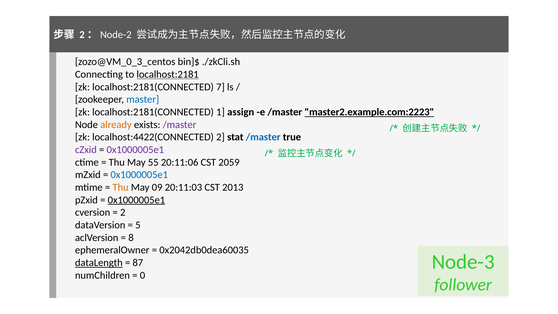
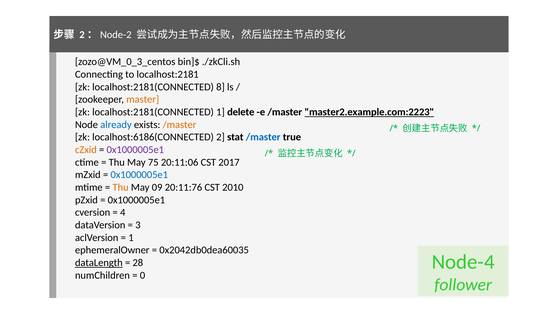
localhost:2181 underline: present -> none (168, 74)
7: 7 -> 8 (220, 87)
master colour: blue -> orange (143, 99)
assign: assign -> delete (241, 112)
already colour: orange -> blue (116, 125)
/master colour: purple -> orange (180, 125)
localhost:4422(CONNECTED: localhost:4422(CONNECTED -> localhost:6186(CONNECTED (153, 137)
cZxid colour: purple -> orange (86, 150)
55: 55 -> 75 (153, 162)
2059: 2059 -> 2017 (229, 162)
20:11:03: 20:11:03 -> 20:11:76 (183, 187)
2013: 2013 -> 2010 (233, 187)
0x1000005e1 underline: present -> none (136, 200)
2: 2 -> 4 (123, 212)
5: 5 -> 3 (138, 225)
8: 8 -> 1 (131, 238)
Node-3: Node-3 -> Node-4 (463, 262)
87: 87 -> 28 (138, 263)
